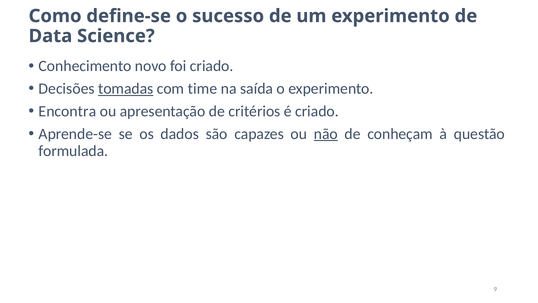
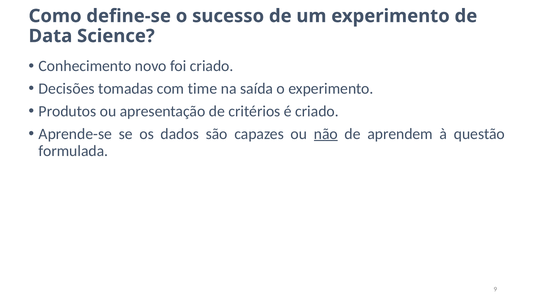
tomadas underline: present -> none (126, 89)
Encontra: Encontra -> Produtos (67, 111)
conheçam: conheçam -> aprendem (400, 134)
